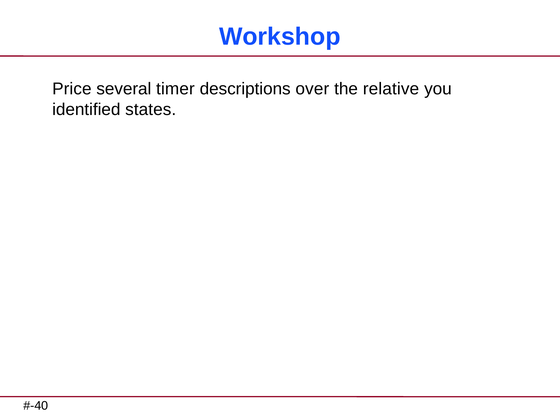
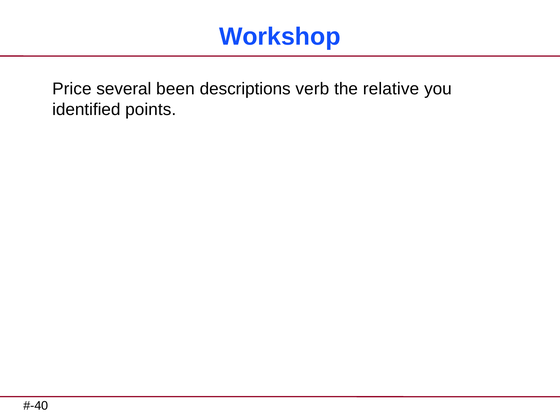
timer: timer -> been (175, 89)
over: over -> verb (312, 89)
states: states -> points (151, 109)
